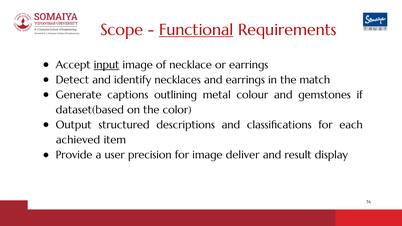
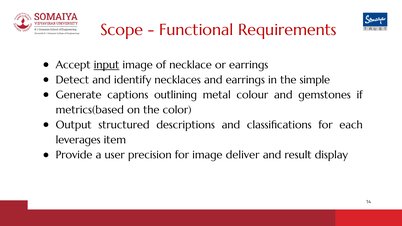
Functional underline: present -> none (196, 30)
match: match -> simple (315, 80)
dataset(based: dataset(based -> metrics(based (90, 110)
achieved: achieved -> leverages (78, 140)
